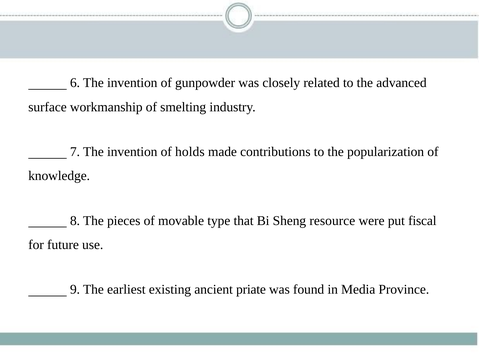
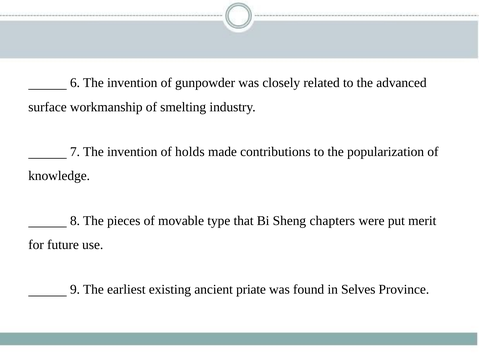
resource: resource -> chapters (332, 221)
fiscal: fiscal -> merit (422, 221)
Media: Media -> Selves (358, 290)
